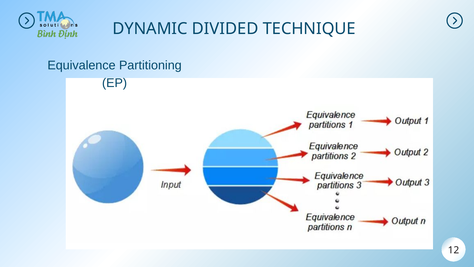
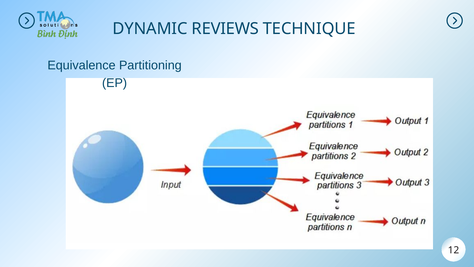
DIVIDED: DIVIDED -> REVIEWS (225, 29)
